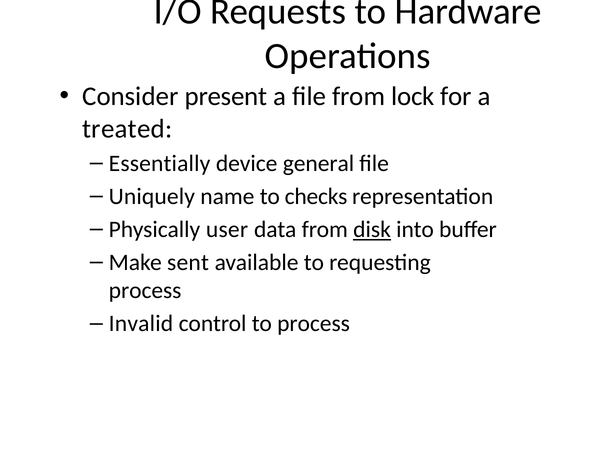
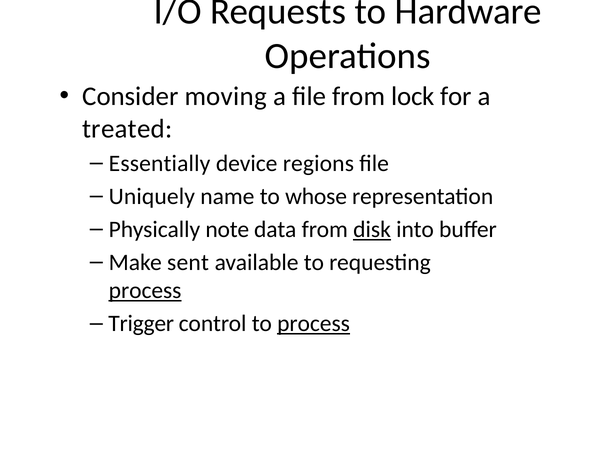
present: present -> moving (226, 97)
general: general -> regions (318, 164)
checks: checks -> whose (316, 197)
user: user -> note (227, 230)
process underline: none -> present (145, 291)
Invalid: Invalid -> Trigger (141, 324)
process underline: none -> present (314, 324)
